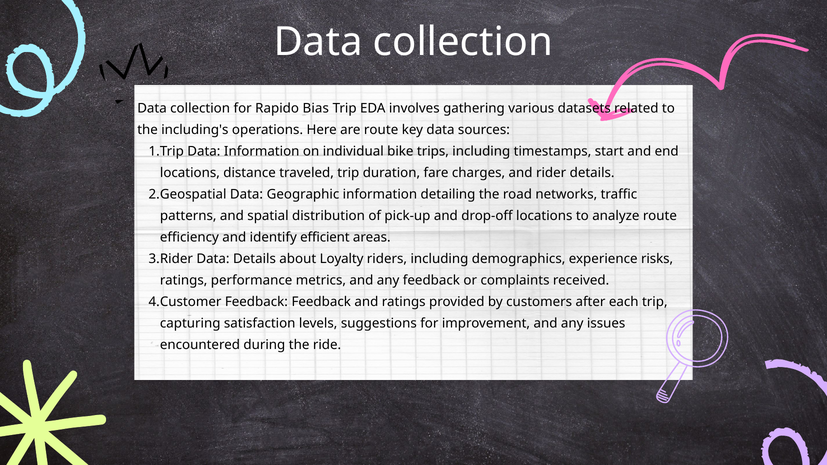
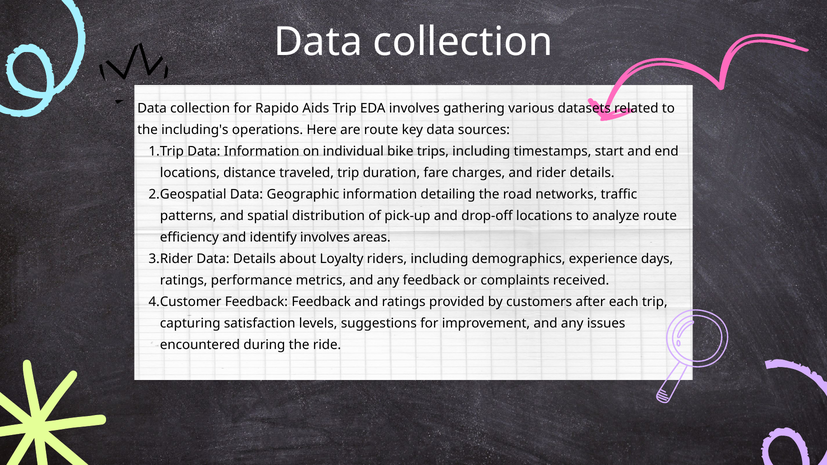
Bias: Bias -> Aids (316, 108)
identify efficient: efficient -> involves (325, 237)
risks: risks -> days (657, 259)
